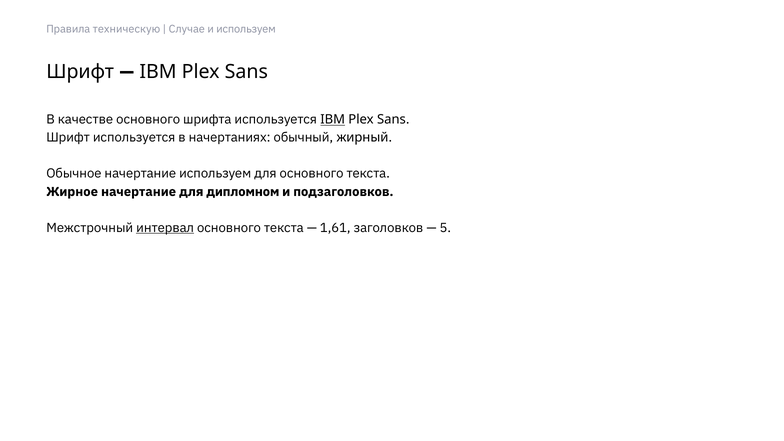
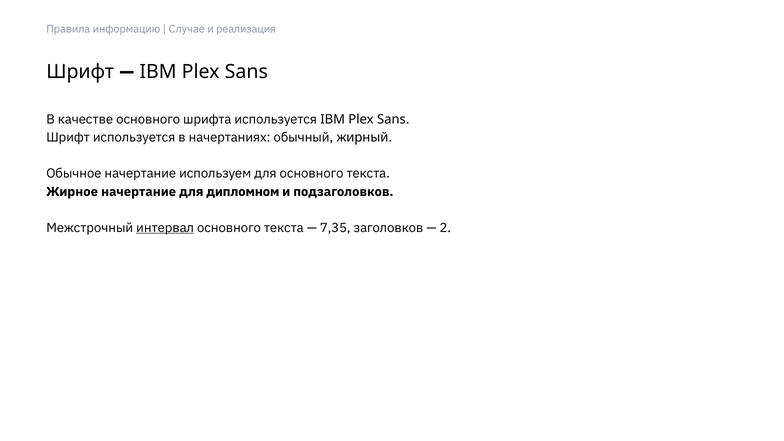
техническую: техническую -> информацию (127, 29)
и используем: используем -> реализация (246, 29)
IBM underline: present -> none (333, 120)
1,61: 1,61 -> 7,35 (335, 228)
5: 5 -> 2 (445, 228)
